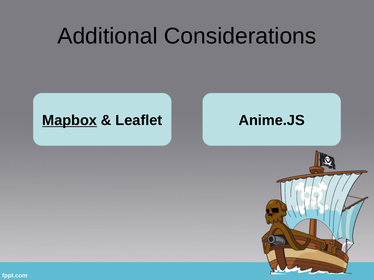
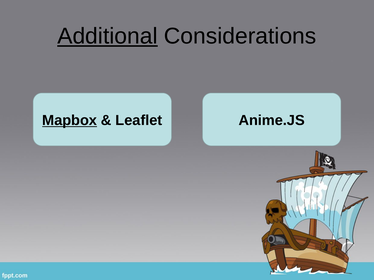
Additional underline: none -> present (107, 36)
